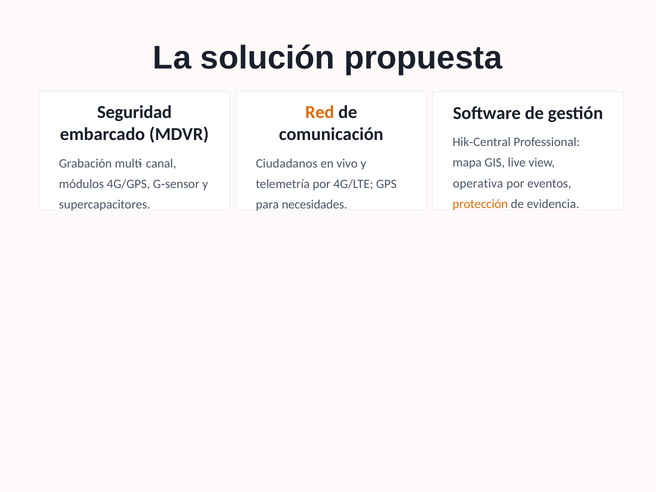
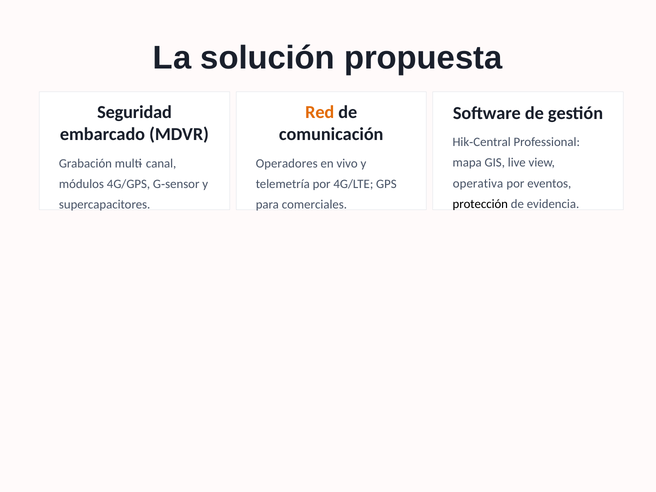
Ciudadanos: Ciudadanos -> Operadores (287, 163)
protección colour: orange -> black (480, 204)
necesidades: necesidades -> comerciales (314, 205)
